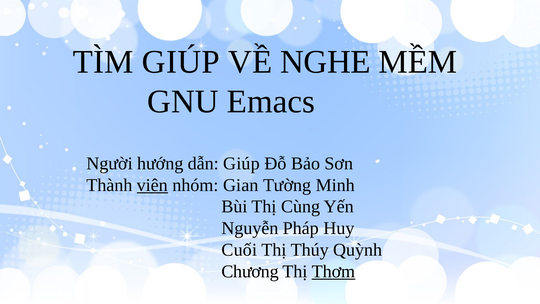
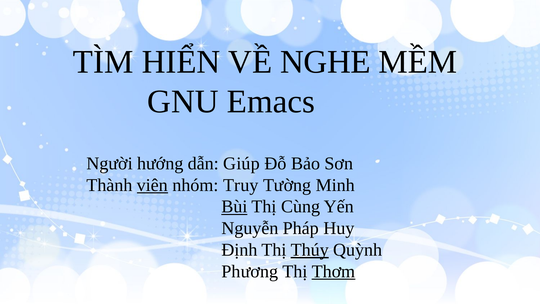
TÌM GIÚP: GIÚP -> HIỂN (181, 62)
Gian: Gian -> Truy (241, 185)
Bùi underline: none -> present (234, 207)
Cuối: Cuối -> Định (239, 250)
Thúy underline: none -> present (310, 250)
Chương: Chương -> Phương (250, 271)
